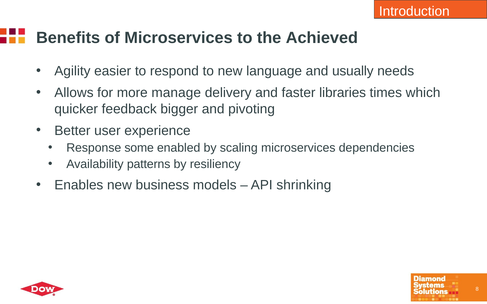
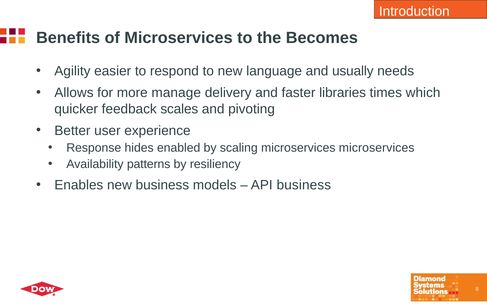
Achieved: Achieved -> Becomes (322, 38)
bigger: bigger -> scales (179, 109)
some: some -> hides (139, 148)
microservices dependencies: dependencies -> microservices (377, 148)
API shrinking: shrinking -> business (304, 185)
